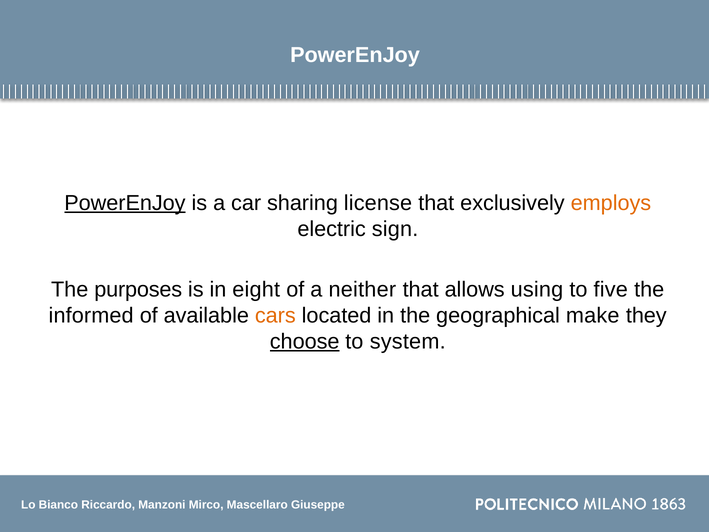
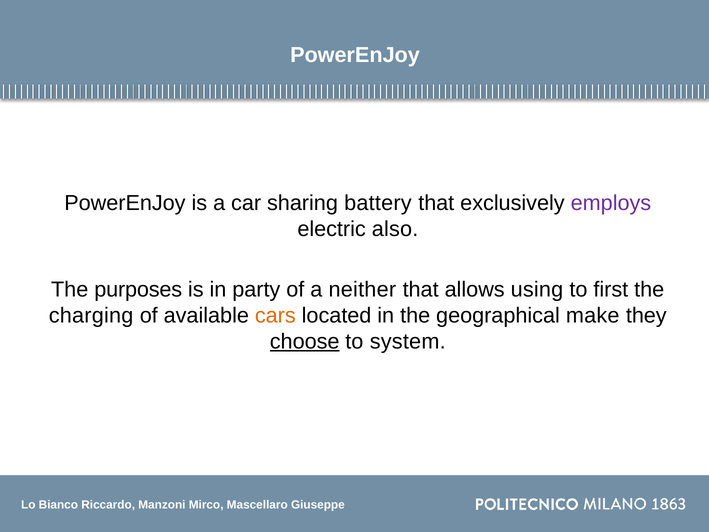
PowerEnJoy underline: present -> none (125, 203)
license: license -> battery (378, 203)
employs colour: orange -> purple (611, 203)
sign: sign -> also (395, 229)
eight: eight -> party (256, 289)
five: five -> first (611, 289)
informed: informed -> charging (91, 315)
